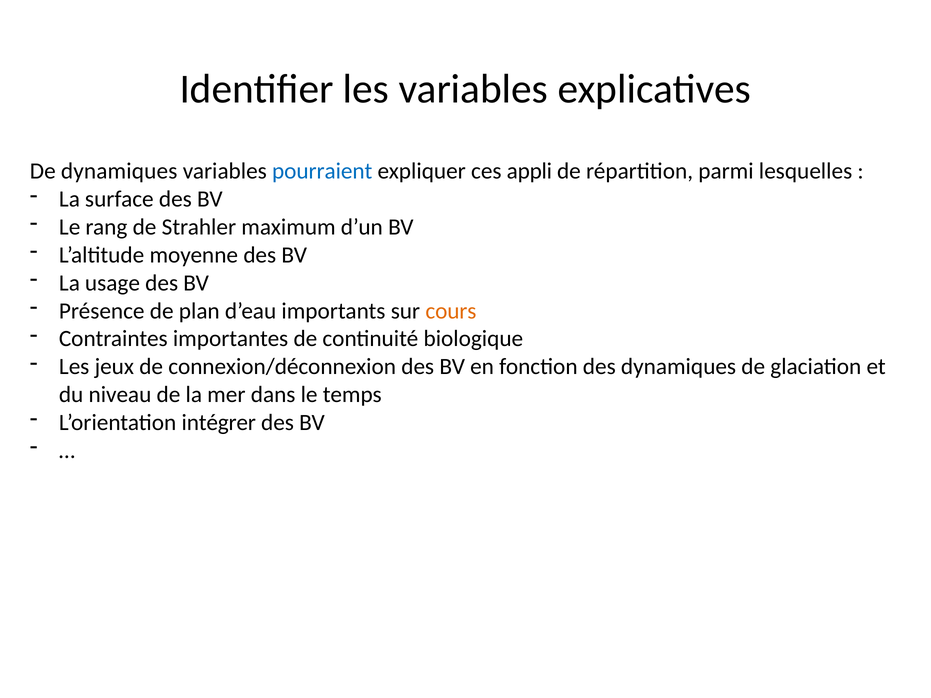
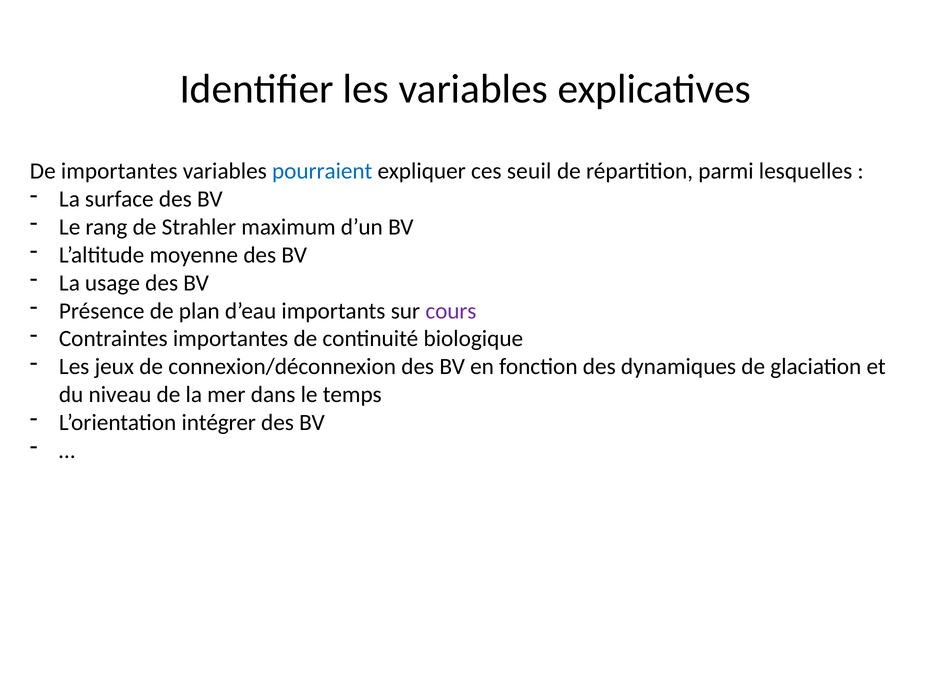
De dynamiques: dynamiques -> importantes (119, 171)
appli: appli -> seuil (529, 171)
cours colour: orange -> purple (451, 311)
